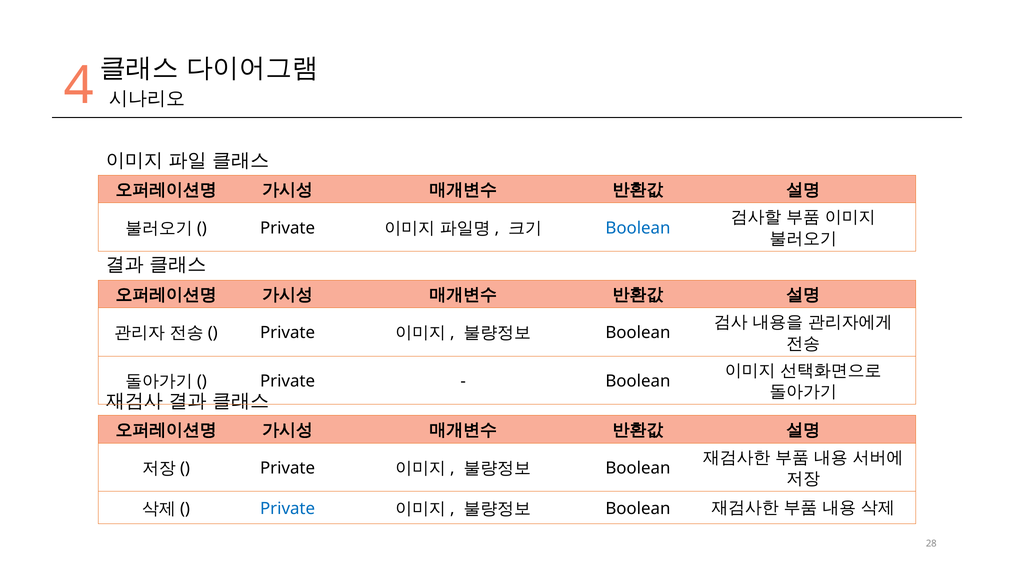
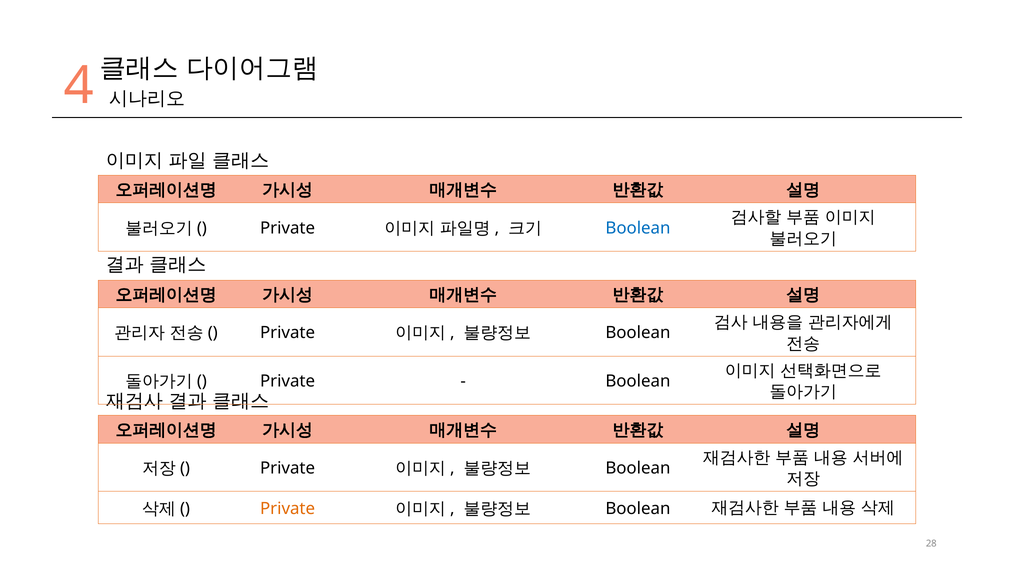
Private colour: blue -> orange (288, 509)
